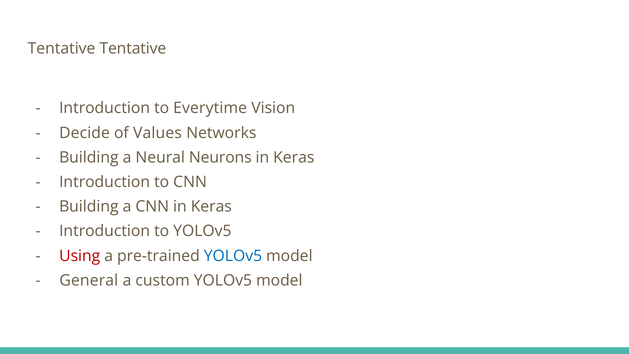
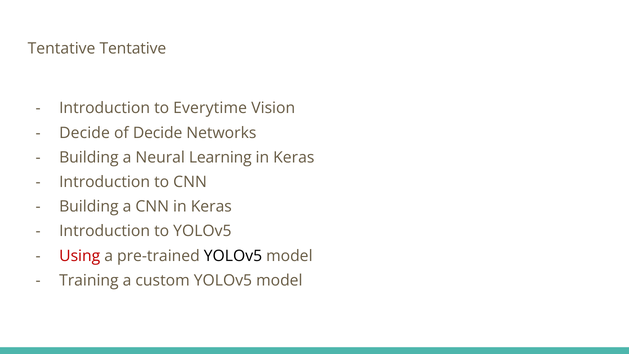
of Values: Values -> Decide (158, 133)
Neurons: Neurons -> Learning (220, 157)
YOLOv5 colour: blue -> black (233, 256)
General: General -> Training (89, 280)
